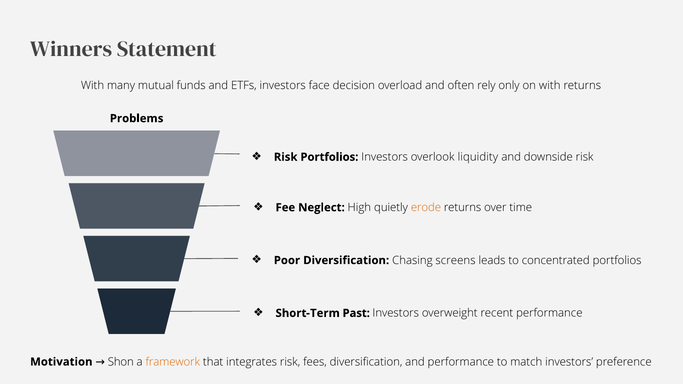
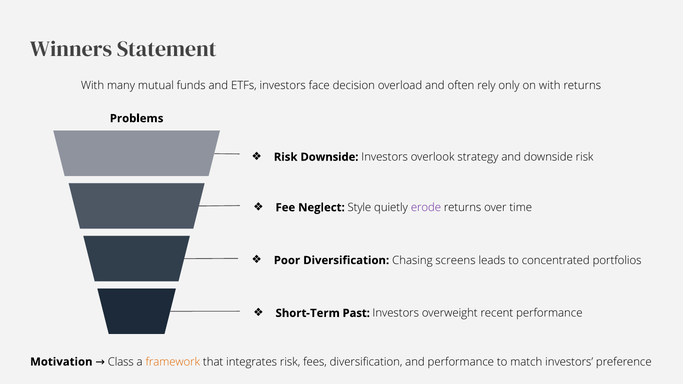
Risk Portfolios: Portfolios -> Downside (329, 157)
liquidity: liquidity -> strategy (478, 157)
High: High -> Style (359, 208)
erode colour: orange -> purple (426, 208)
Shon: Shon -> Class (121, 362)
